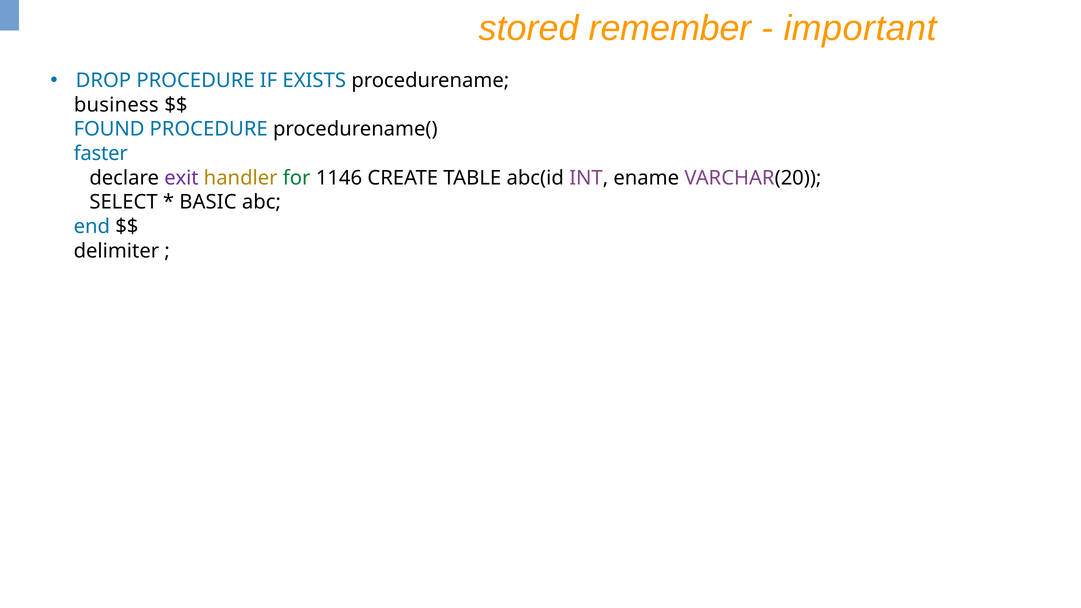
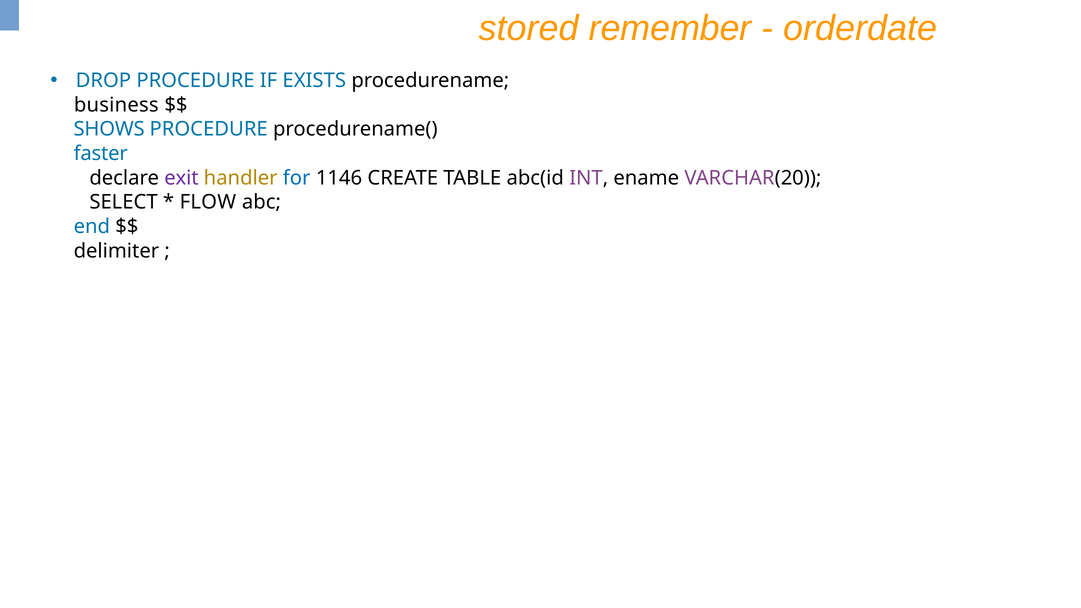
important: important -> orderdate (860, 28)
FOUND: FOUND -> SHOWS (109, 129)
for colour: green -> blue (297, 178)
BASIC: BASIC -> FLOW (208, 202)
